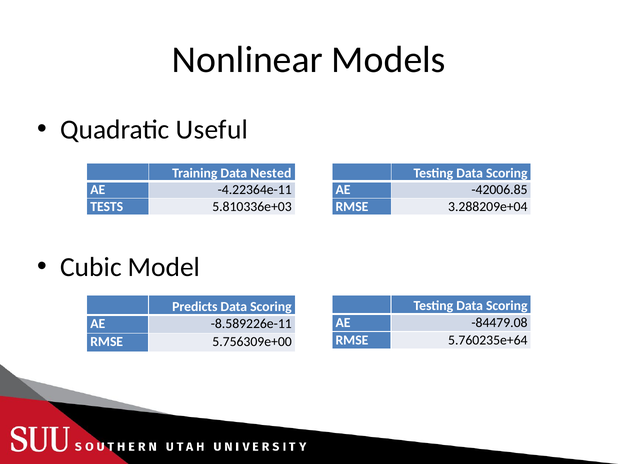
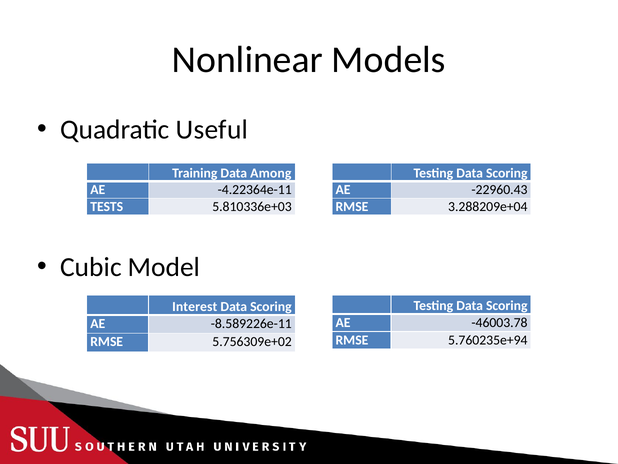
Nested: Nested -> Among (271, 173)
-42006.85: -42006.85 -> -22960.43 (499, 190)
Predicts: Predicts -> Interest (195, 306)
-84479.08: -84479.08 -> -46003.78 (499, 322)
5.760235e+64: 5.760235e+64 -> 5.760235e+94 (488, 340)
5.756309e+00: 5.756309e+00 -> 5.756309e+02 (252, 342)
